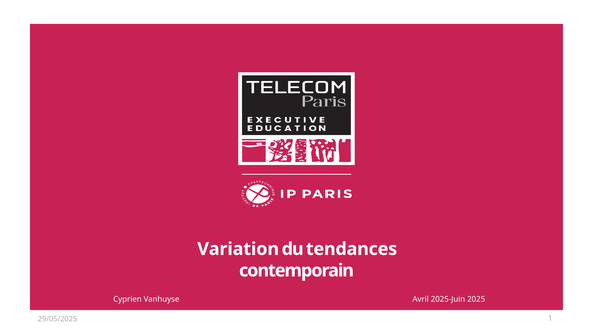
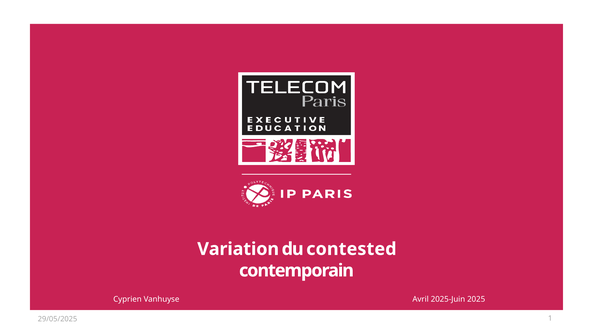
tendances: tendances -> contested (351, 249)
